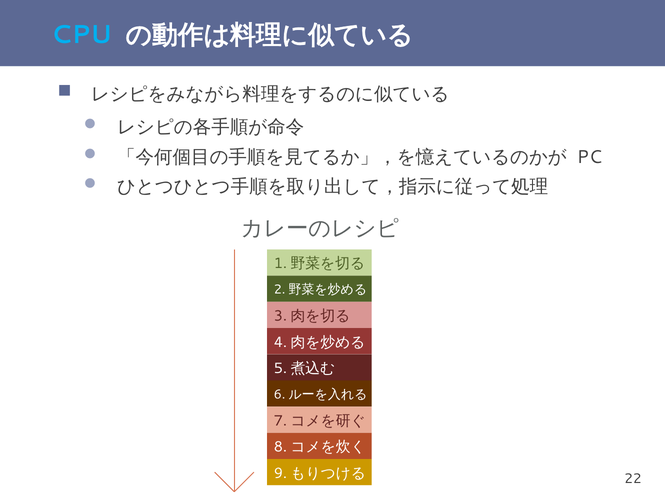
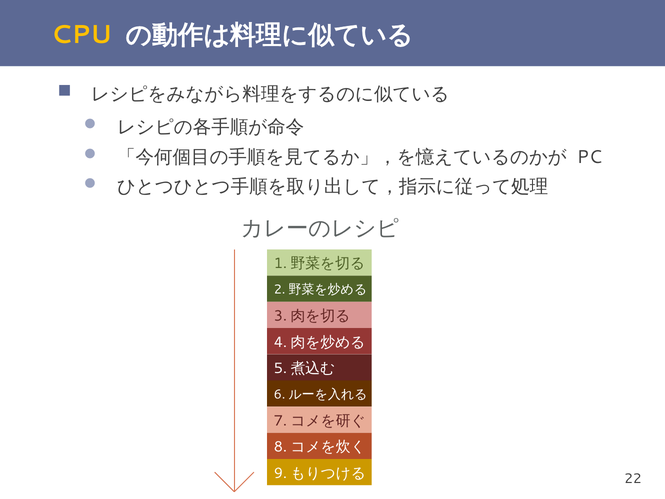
CPU colour: light blue -> yellow (82, 35)
